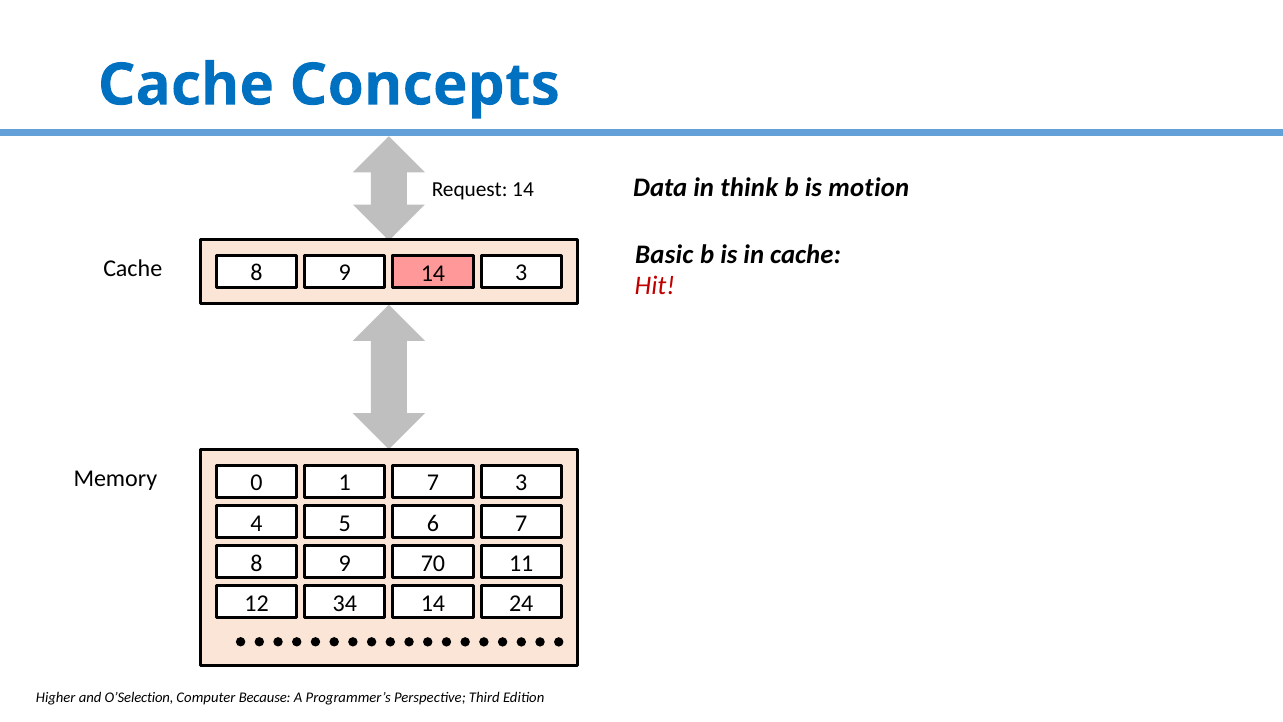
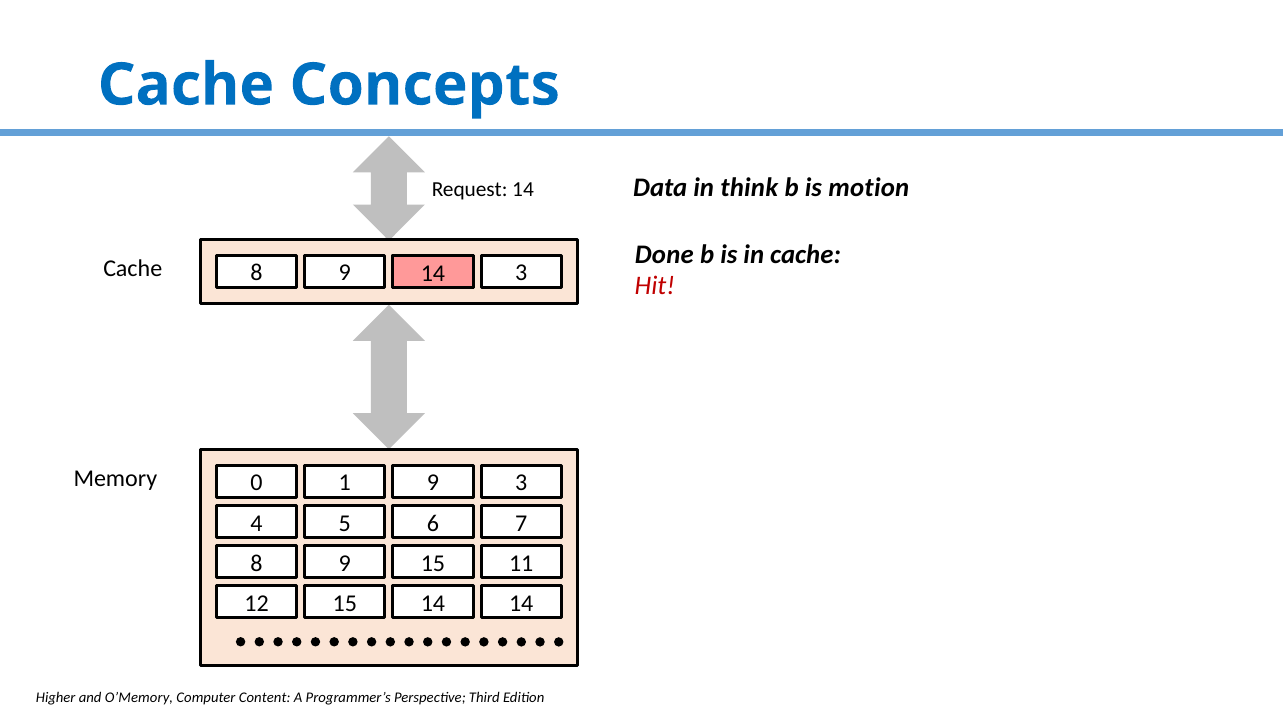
Basic: Basic -> Done (664, 254)
1 7: 7 -> 9 (433, 483)
9 70: 70 -> 15 (433, 563)
12 34: 34 -> 15 (345, 603)
24: 24 -> 14 (521, 603)
O’Selection: O’Selection -> O’Memory (139, 698)
Because: Because -> Content (265, 698)
